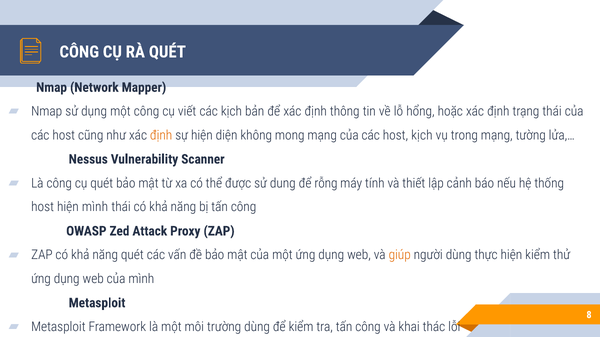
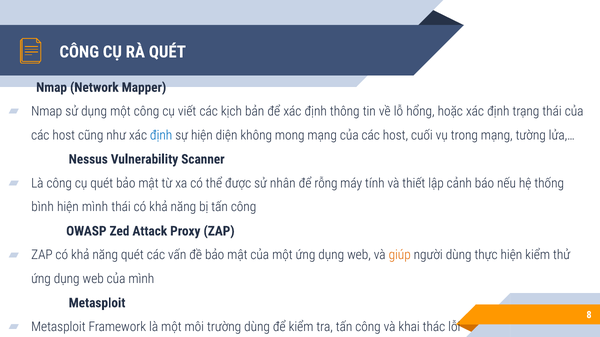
định colour: orange -> blue (161, 135)
host kịch: kịch -> cuối (422, 135)
dung: dung -> nhân (283, 183)
host: host -> bình (43, 207)
